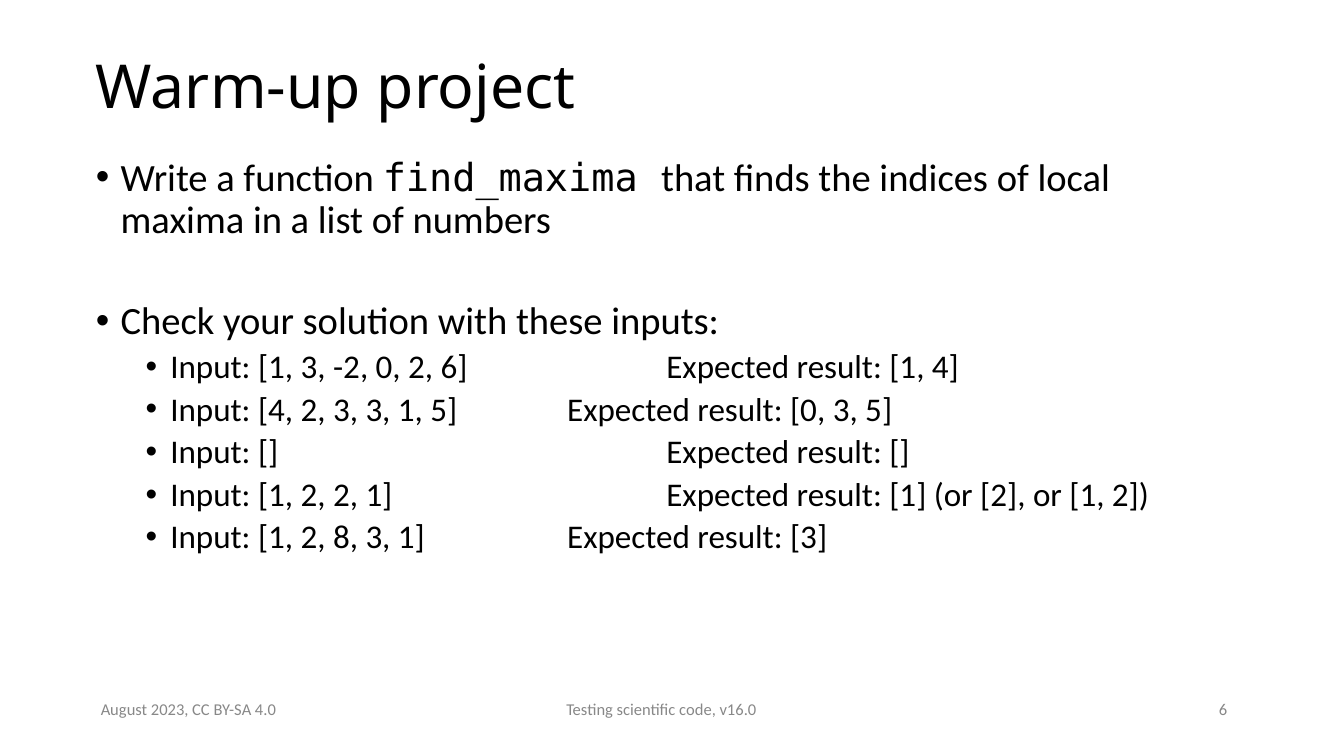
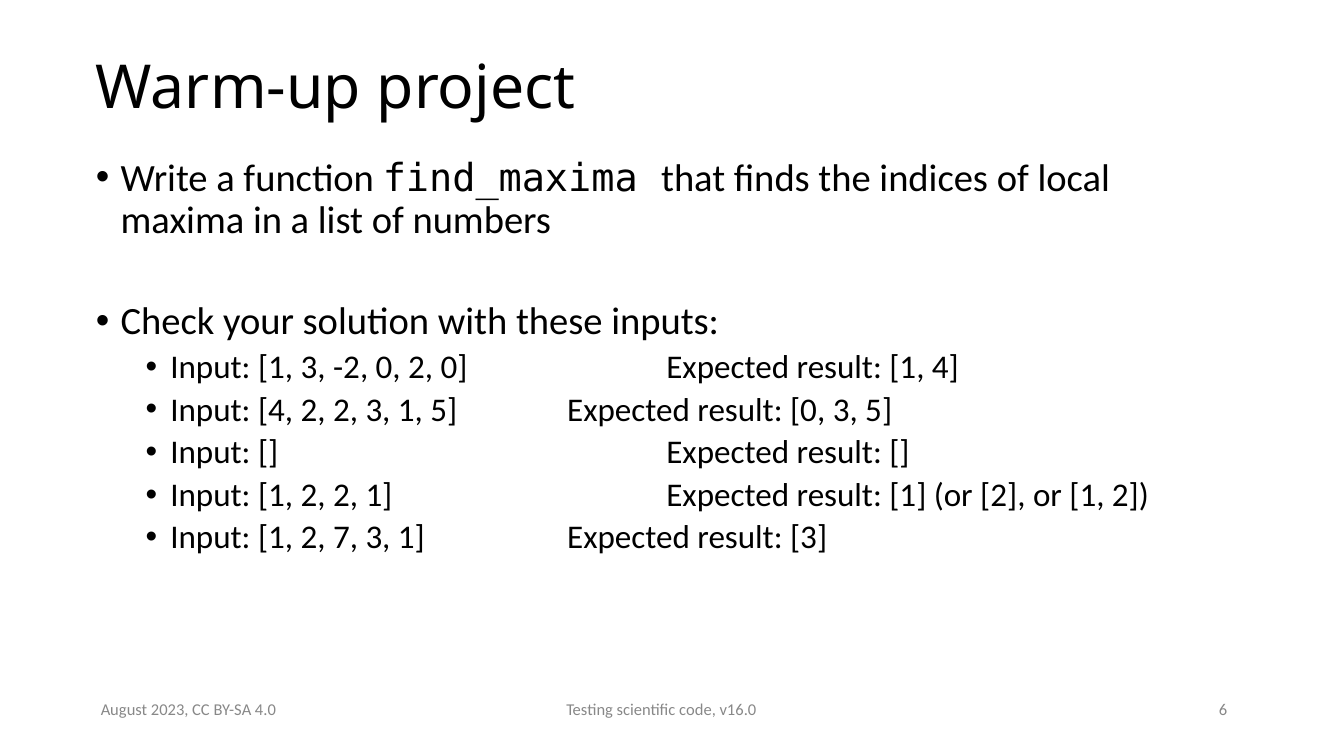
2 6: 6 -> 0 (454, 368)
4 2 3: 3 -> 2 (346, 410)
8: 8 -> 7 (346, 538)
